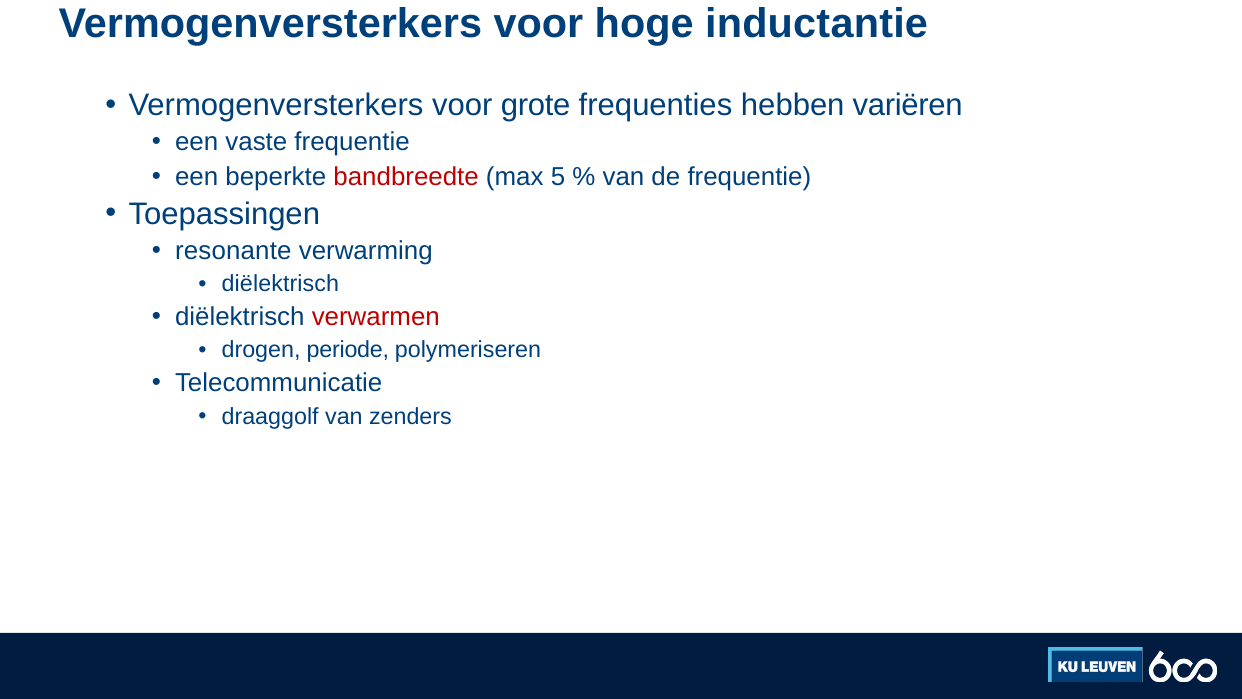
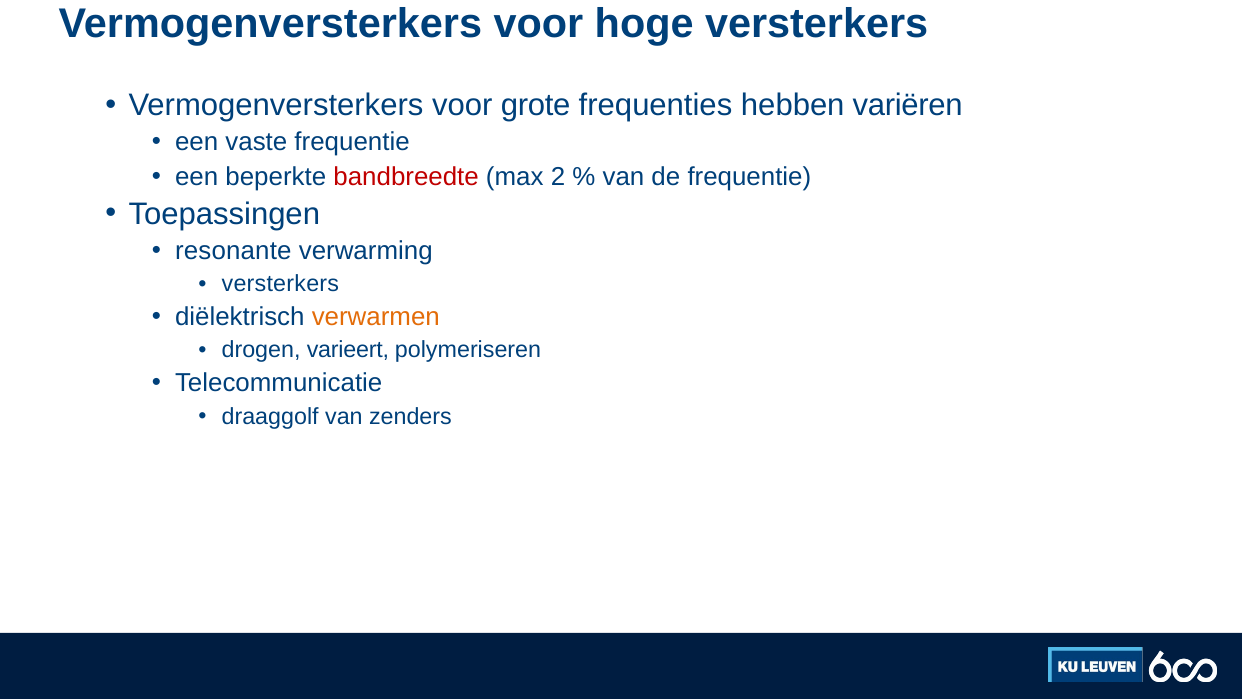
hoge inductantie: inductantie -> versterkers (817, 24)
5: 5 -> 2 (558, 177)
diëlektrisch: diëlektrisch -> versterkers (280, 284)
verwarmen colour: red -> orange (376, 317)
periode: periode -> varieert (348, 350)
